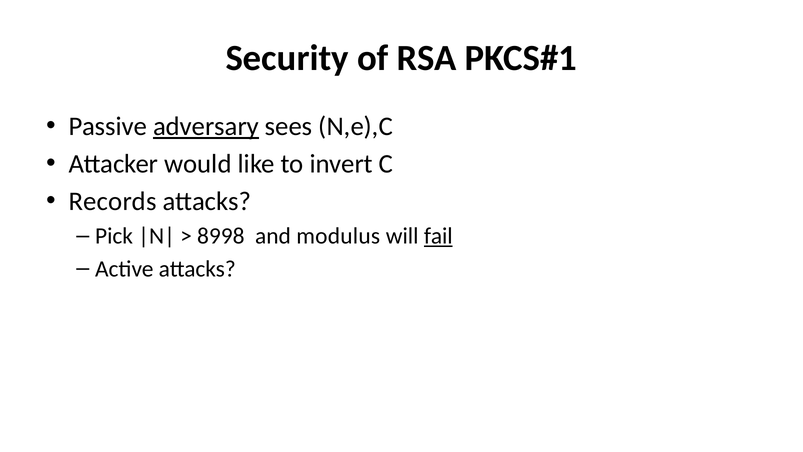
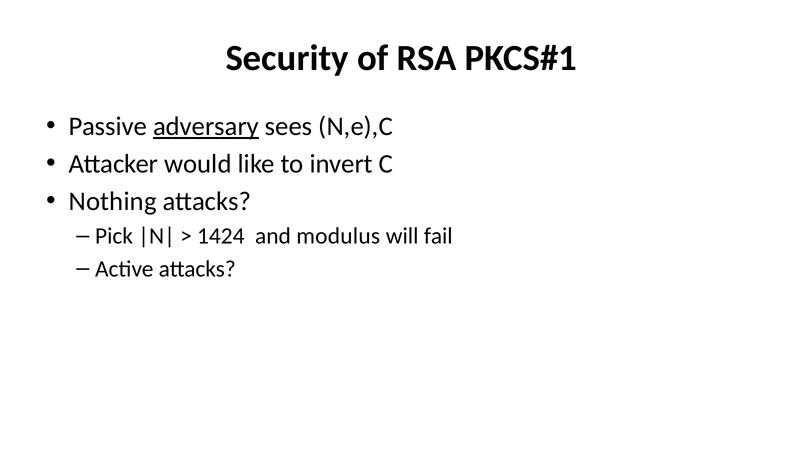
Records: Records -> Nothing (113, 201)
8998: 8998 -> 1424 (221, 236)
fail underline: present -> none (438, 236)
